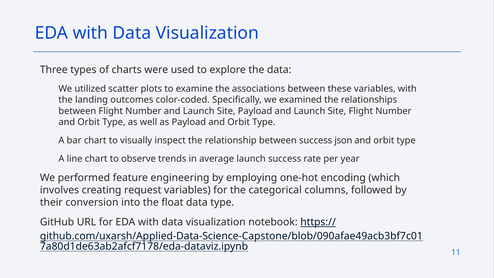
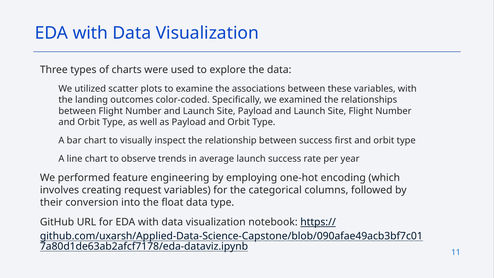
json: json -> first (343, 140)
